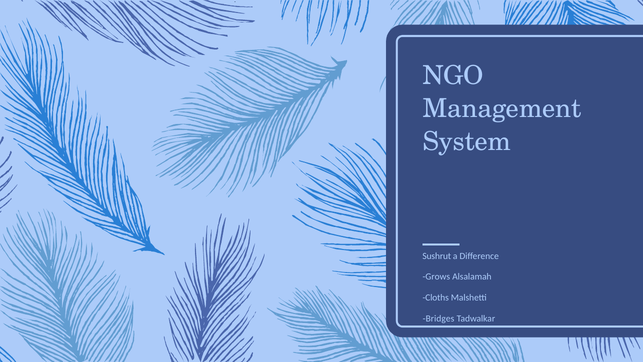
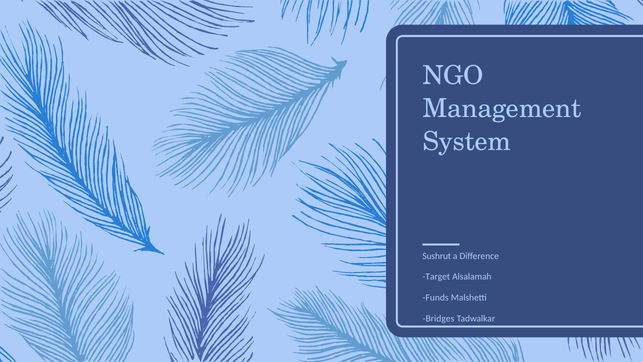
Grows: Grows -> Target (436, 277)
Cloths: Cloths -> Funds (436, 297)
